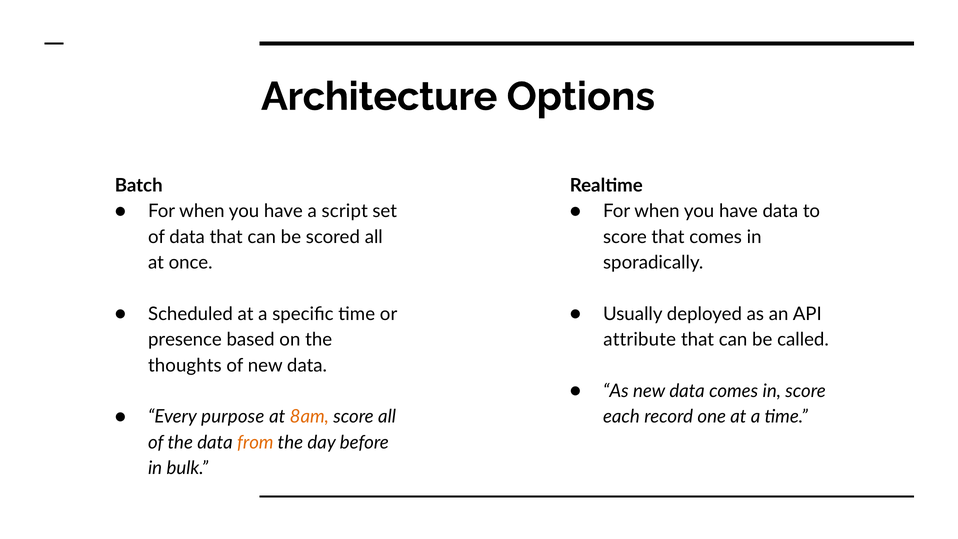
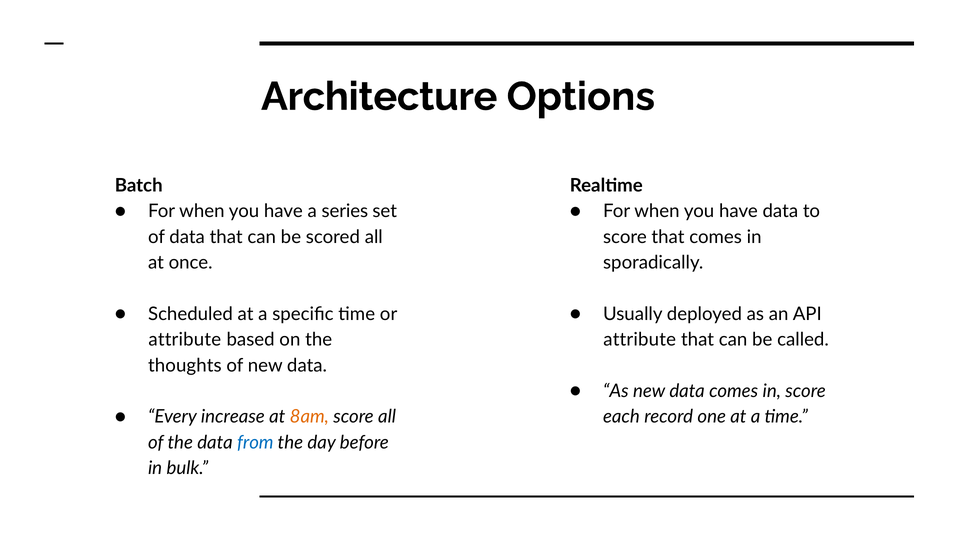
script: script -> series (345, 211)
presence: presence -> attribute (185, 340)
purpose: purpose -> increase (233, 417)
from colour: orange -> blue (255, 442)
